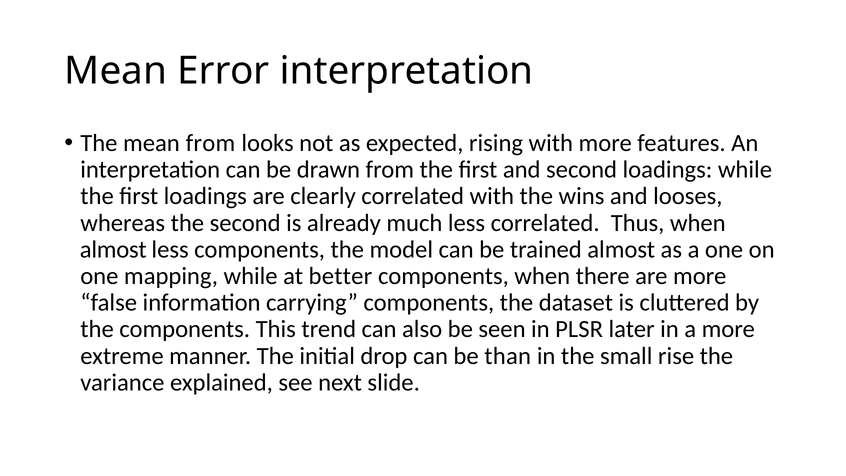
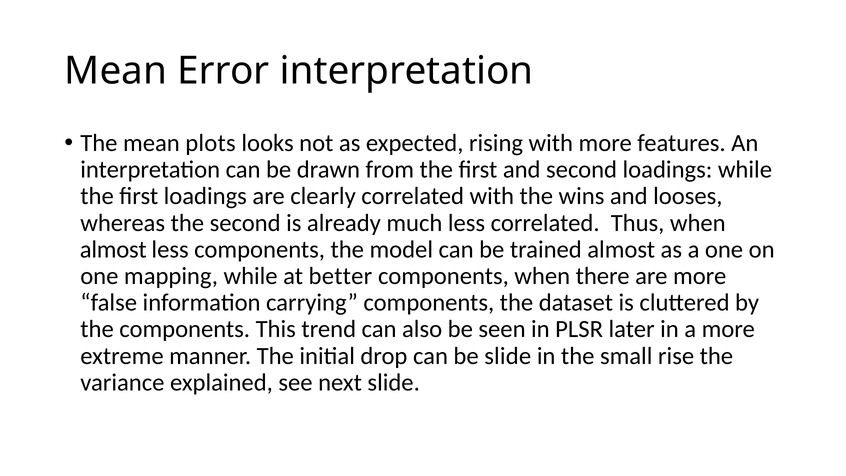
mean from: from -> plots (210, 143)
be than: than -> slide (508, 356)
